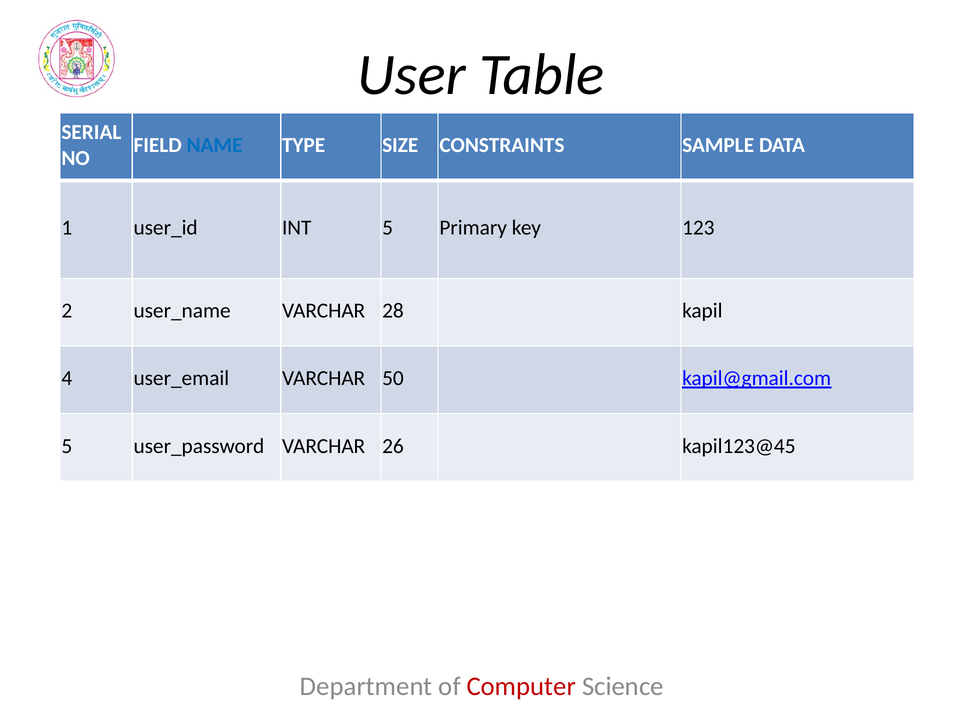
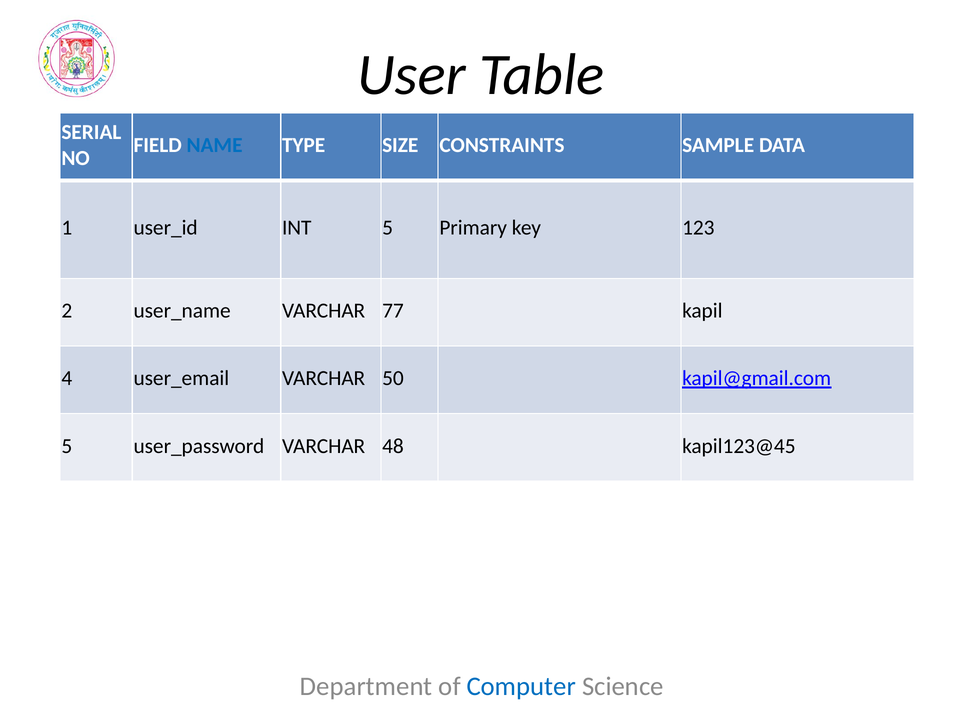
28: 28 -> 77 (393, 310)
26: 26 -> 48 (393, 446)
Computer colour: red -> blue (521, 686)
